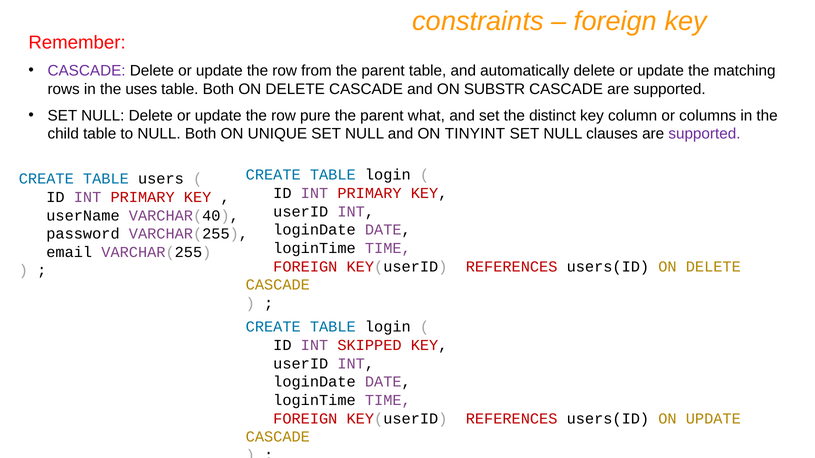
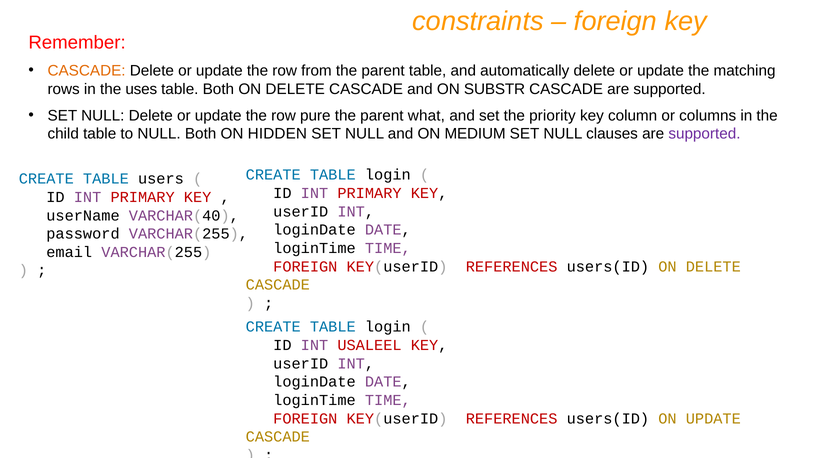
CASCADE colour: purple -> orange (87, 71)
distinct: distinct -> priority (552, 116)
UNIQUE: UNIQUE -> HIDDEN (277, 134)
TINYINT: TINYINT -> MEDIUM (475, 134)
SKIPPED: SKIPPED -> USALEEL (370, 346)
